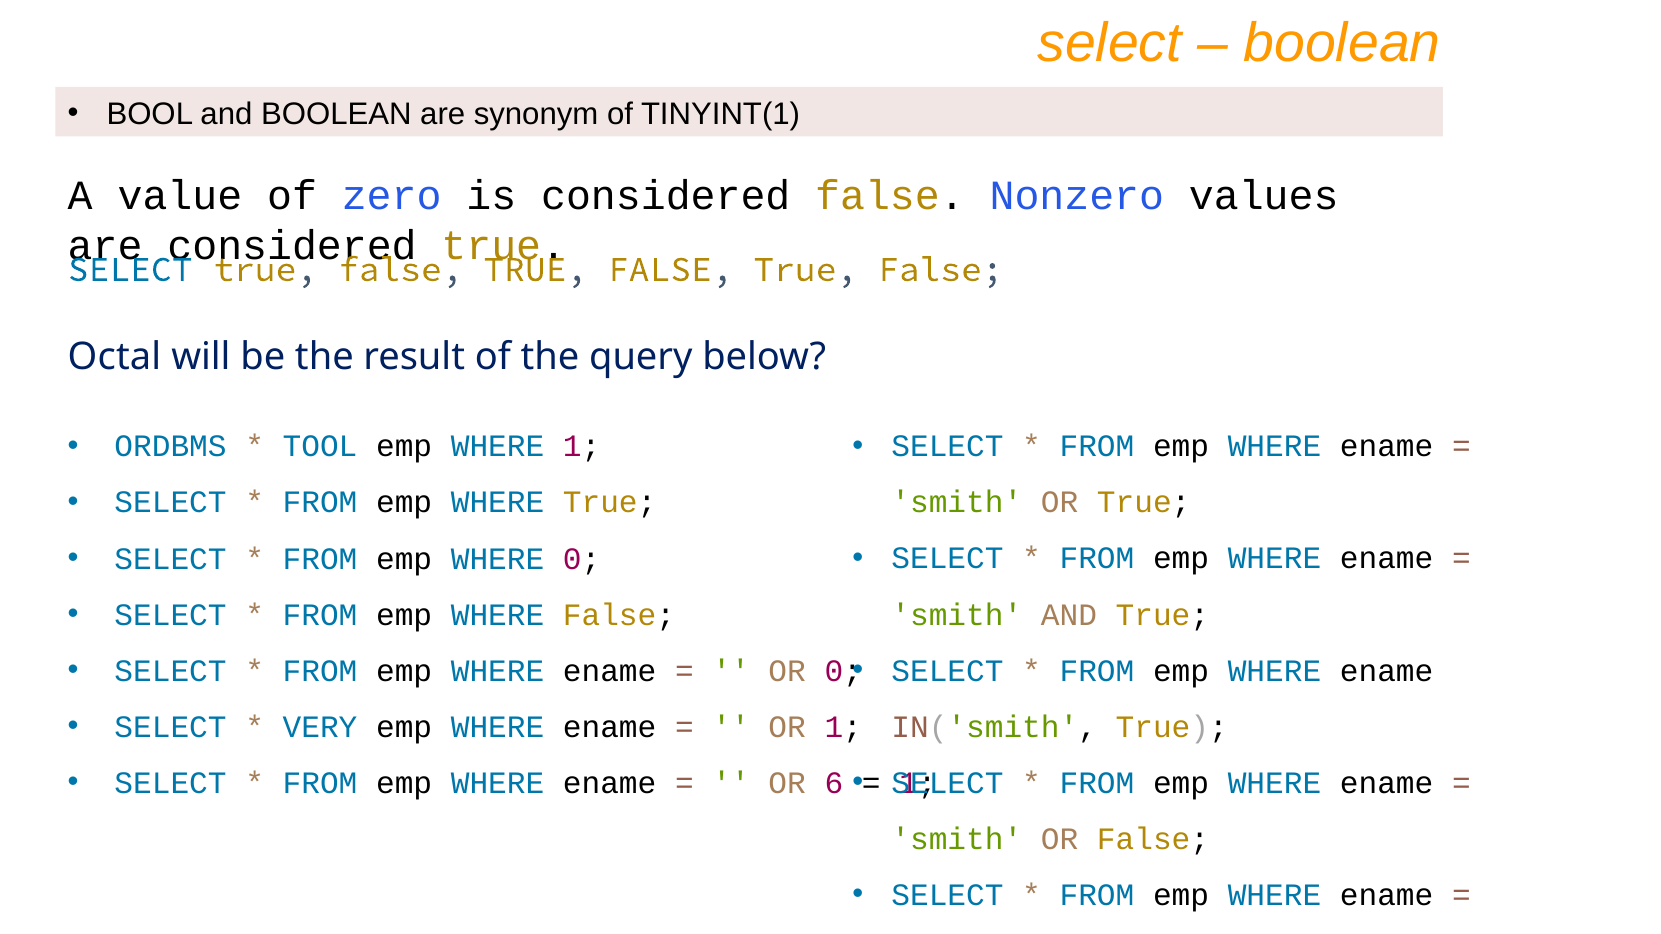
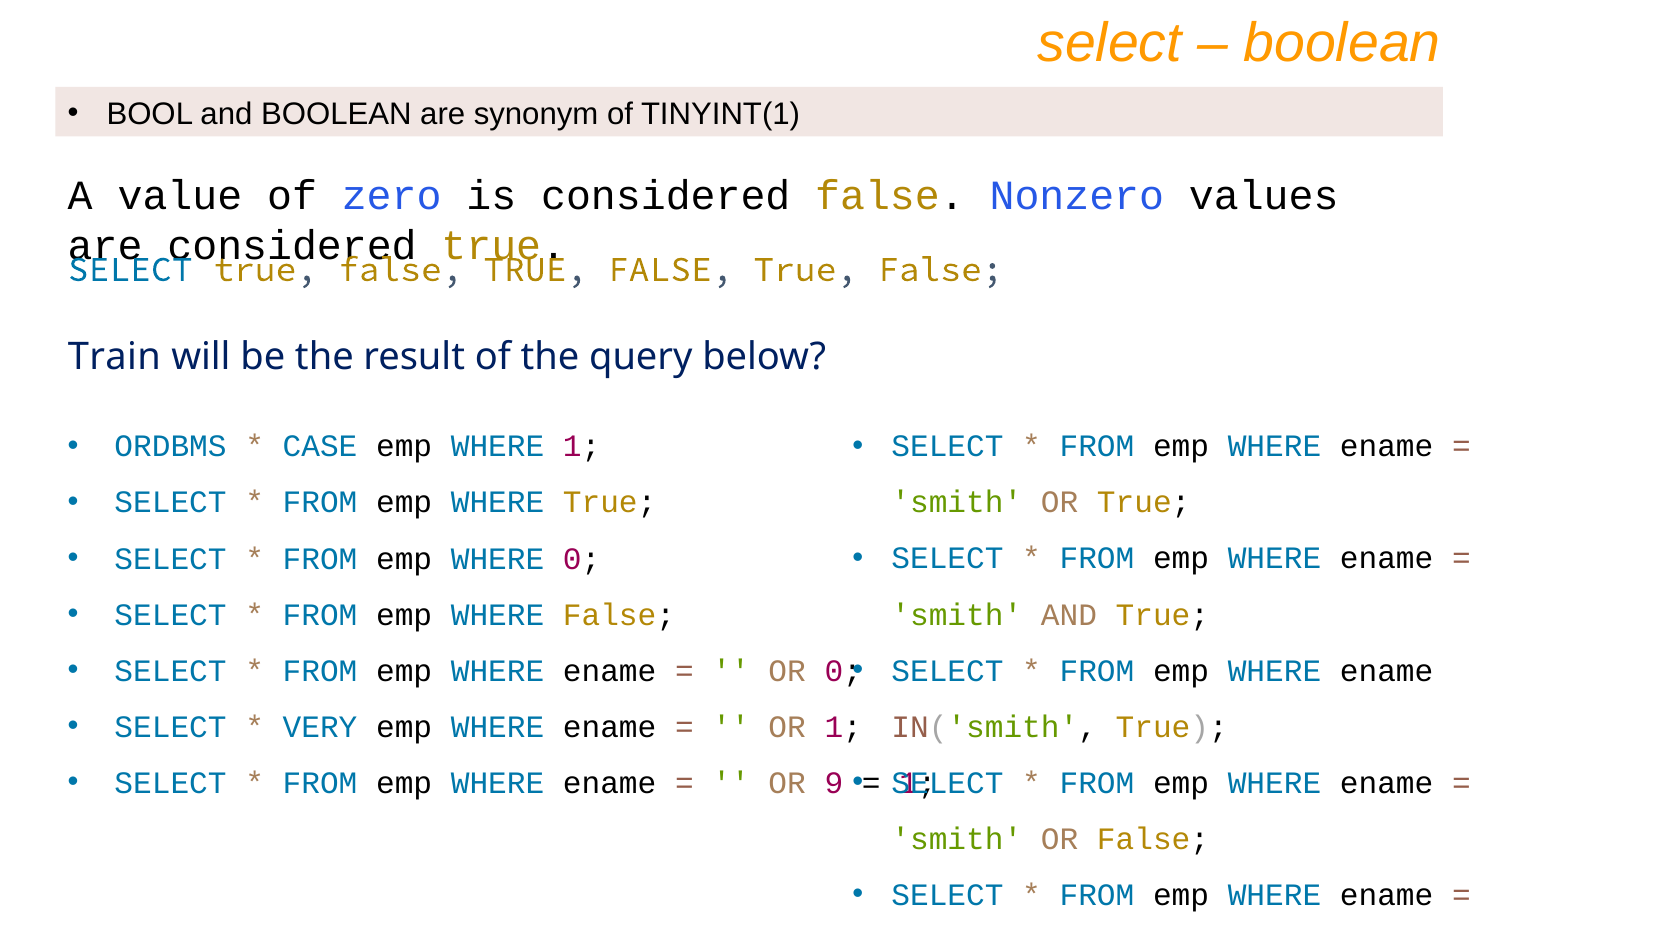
Octal: Octal -> Train (114, 357)
TOOL: TOOL -> CASE (320, 447)
6: 6 -> 9 (834, 783)
